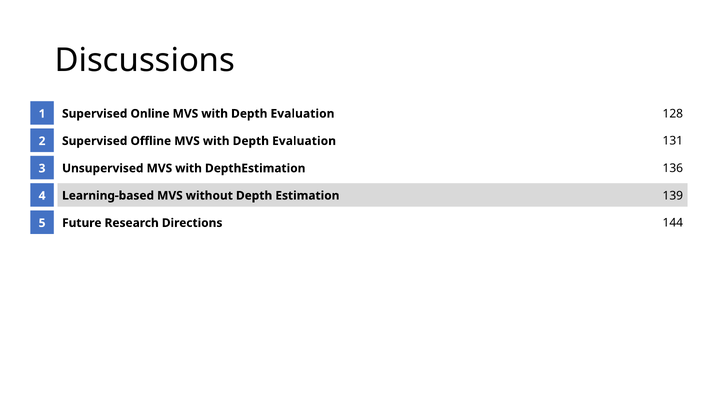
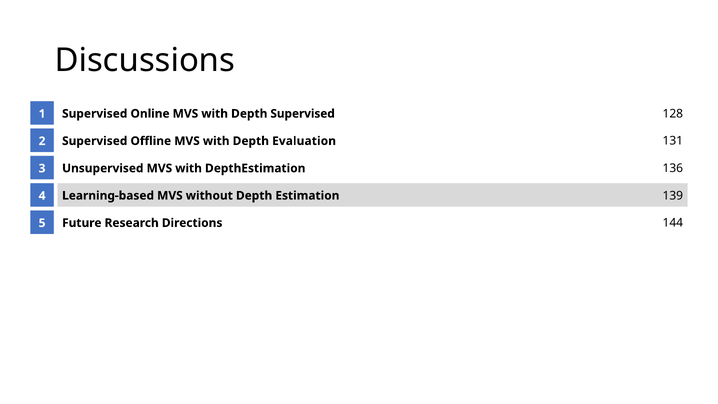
Evaluation: Evaluation -> Supervised (303, 114)
